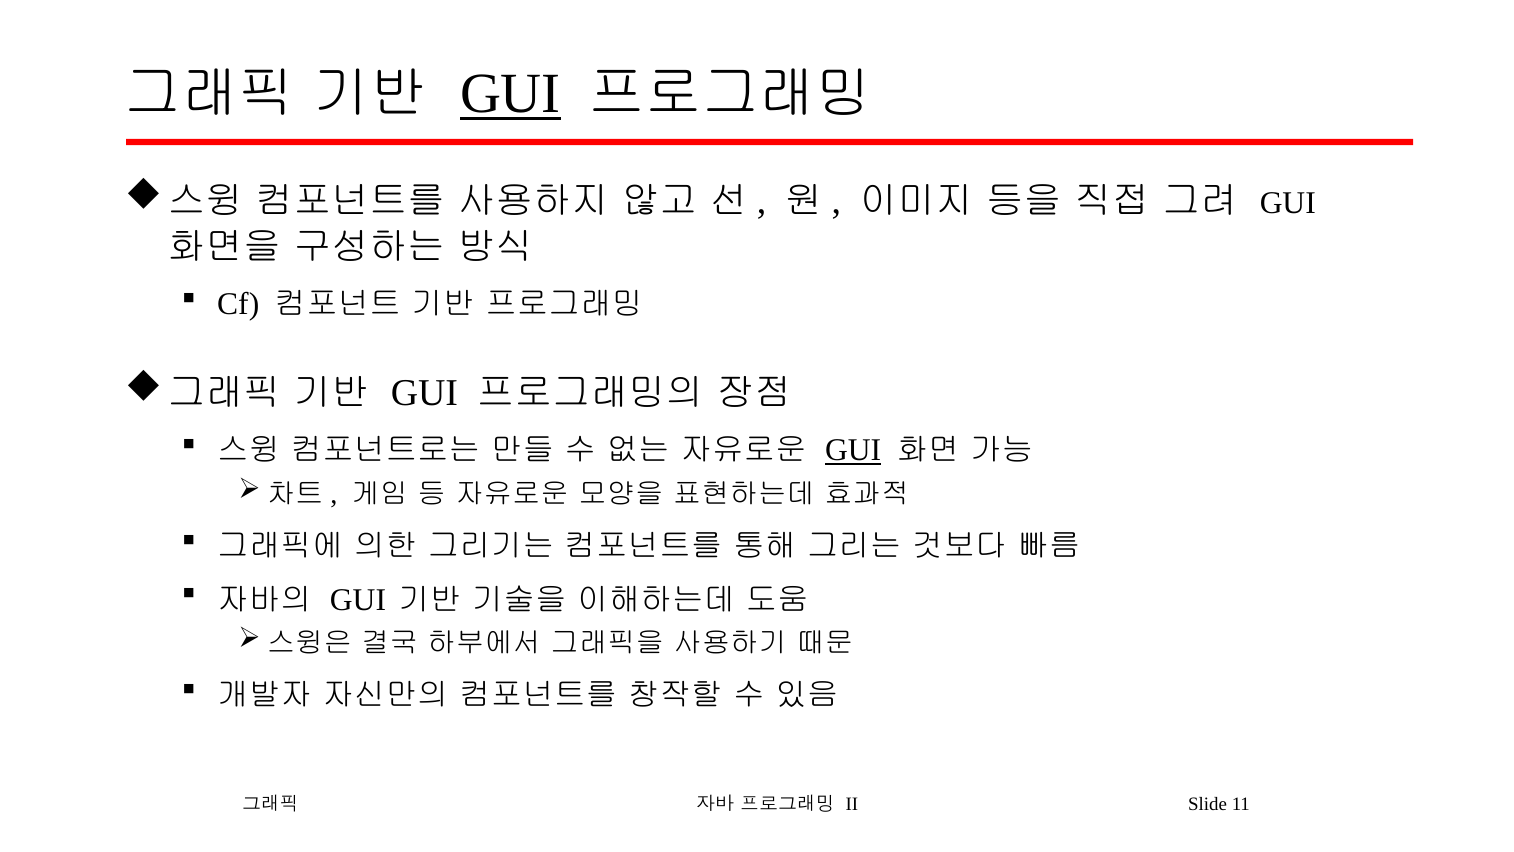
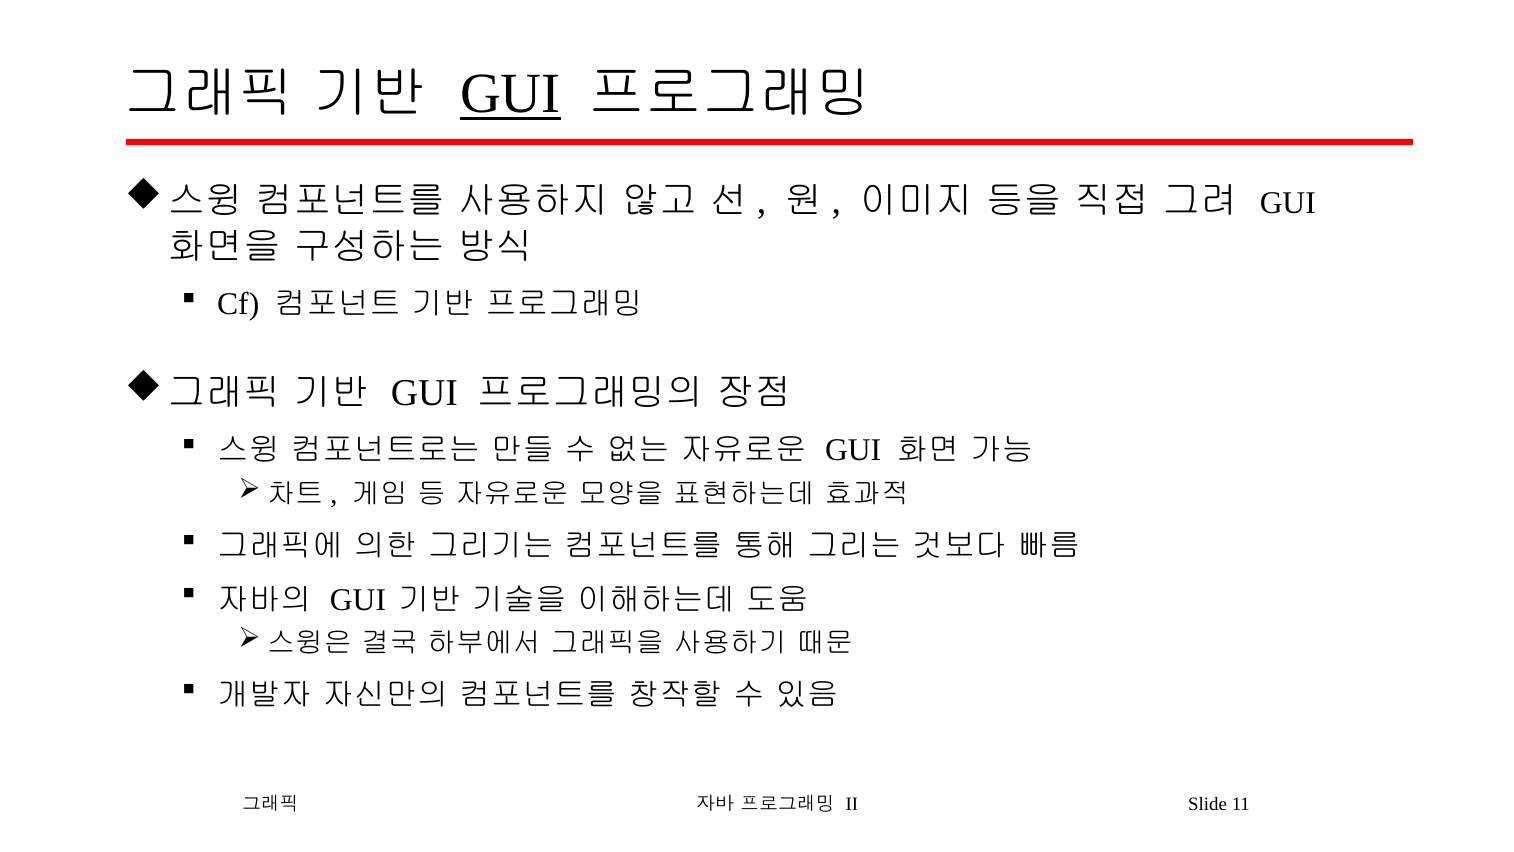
GUI underline: present -> none (853, 450)
